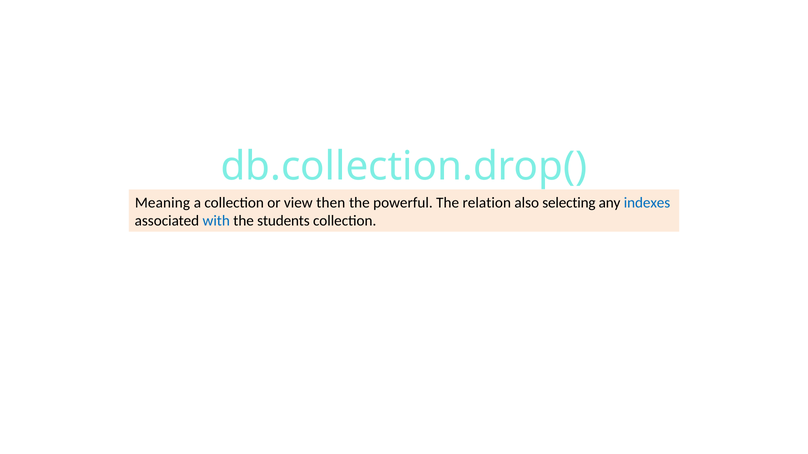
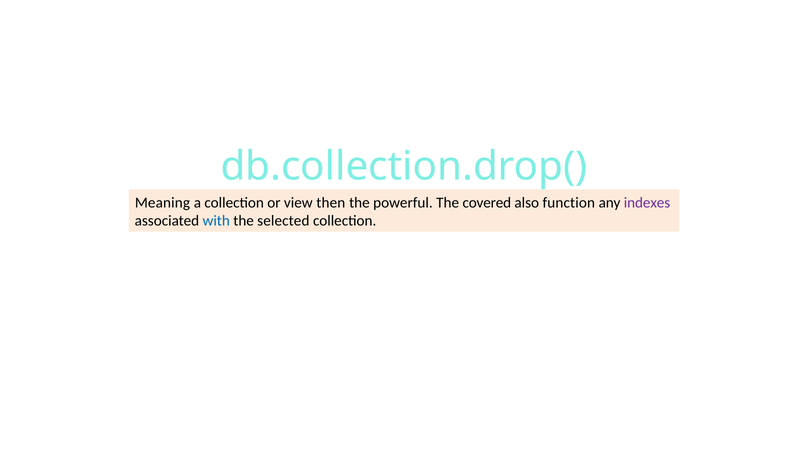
relation: relation -> covered (487, 203)
selecting: selecting -> function (569, 203)
indexes colour: blue -> purple (647, 203)
students: students -> selected (283, 221)
